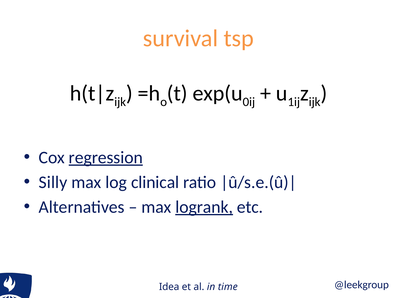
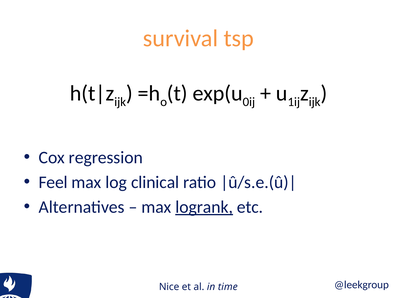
regression underline: present -> none (106, 157)
Silly: Silly -> Feel (53, 182)
Idea: Idea -> Nice (169, 287)
